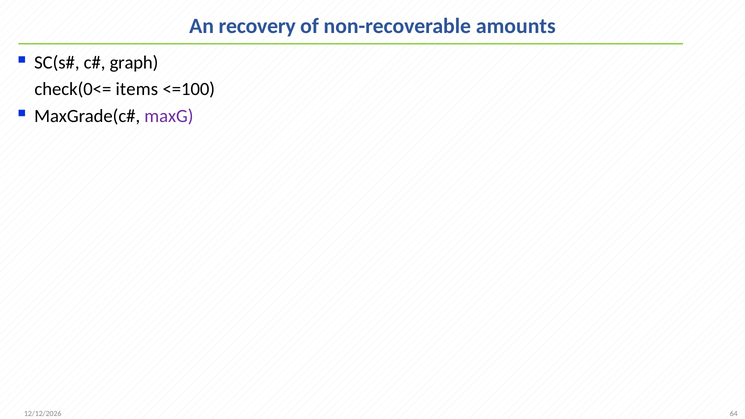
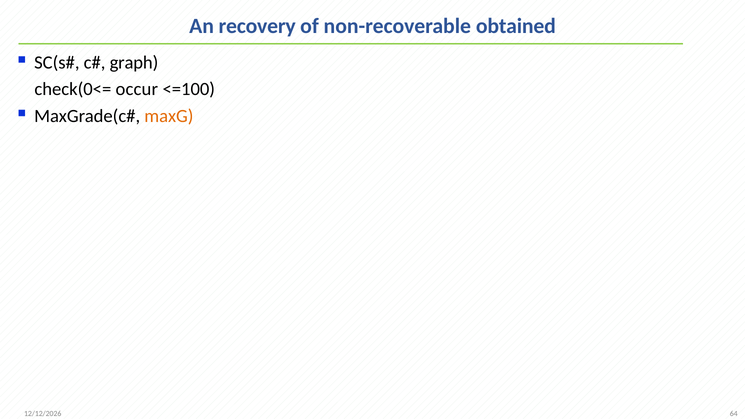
amounts: amounts -> obtained (516, 26)
items: items -> occur (137, 89)
maxG colour: purple -> orange (169, 116)
